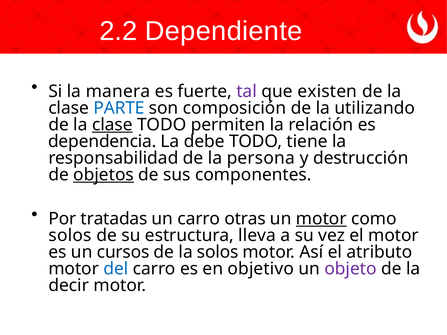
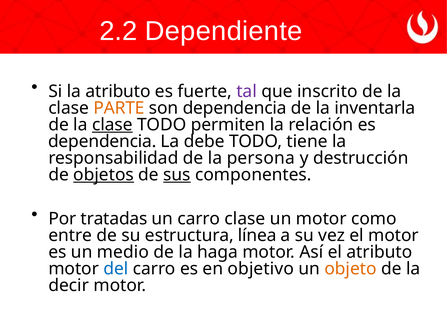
la manera: manera -> atributo (118, 91)
existen: existen -> inscrito (327, 91)
PARTE colour: blue -> orange (119, 108)
son composición: composición -> dependencia (235, 108)
utilizando: utilizando -> inventarla (375, 108)
sus underline: none -> present (177, 175)
carro otras: otras -> clase (245, 219)
motor underline: present -> none (321, 219)
solos: solos -> entre (70, 236)
lleva: lleva -> línea (257, 236)
cursos: cursos -> medio (123, 252)
la solos: solos -> haga (218, 252)
objeto colour: purple -> orange (351, 269)
